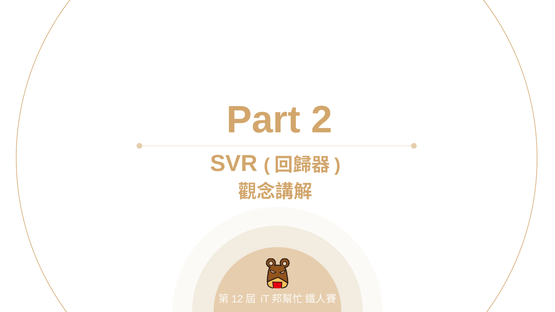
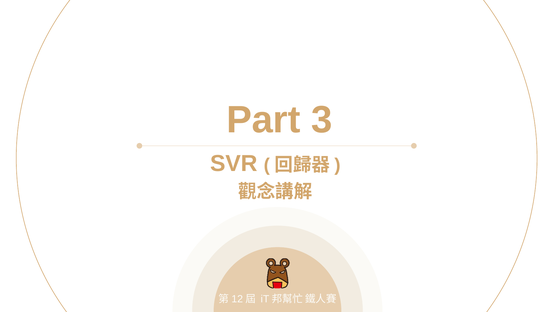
2: 2 -> 3 (322, 120)
